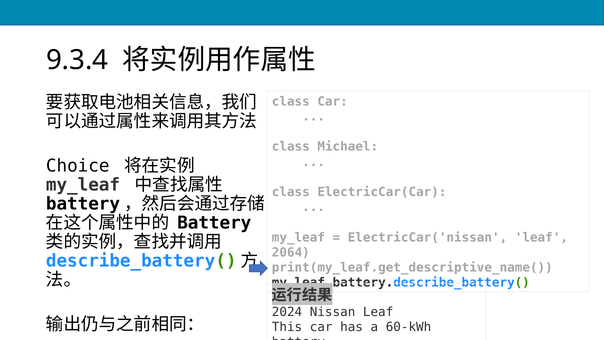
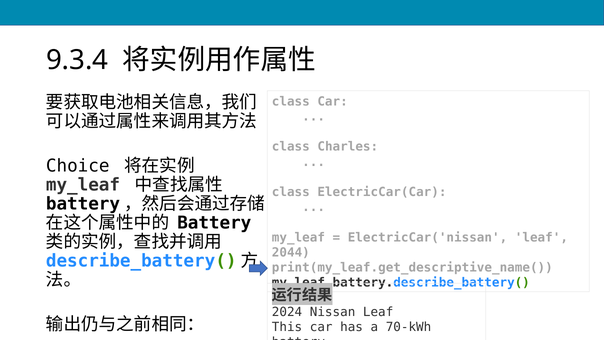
Michael: Michael -> Charles (348, 147)
2064: 2064 -> 2044 (291, 252)
60-kWh: 60-kWh -> 70-kWh (409, 327)
